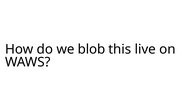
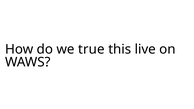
blob: blob -> true (91, 49)
